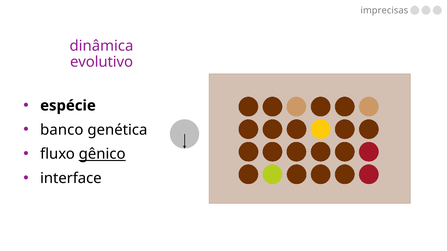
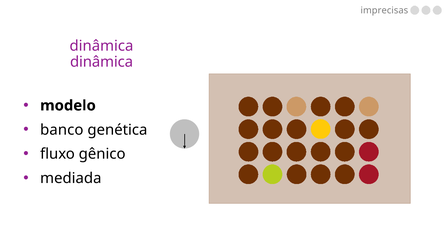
evolutivo: evolutivo -> dinâmica (102, 62)
espécie: espécie -> modelo (68, 106)
gênico underline: present -> none (102, 154)
interface: interface -> mediada (71, 179)
